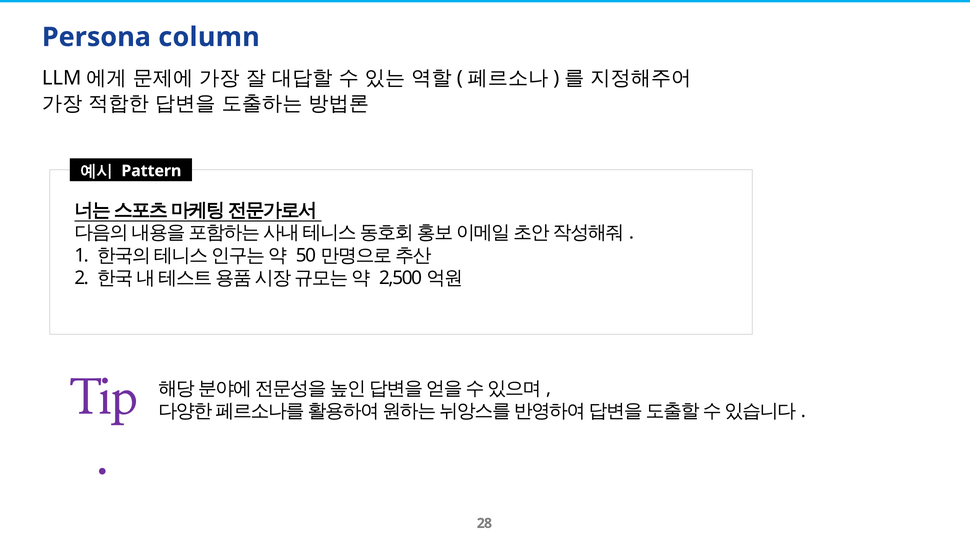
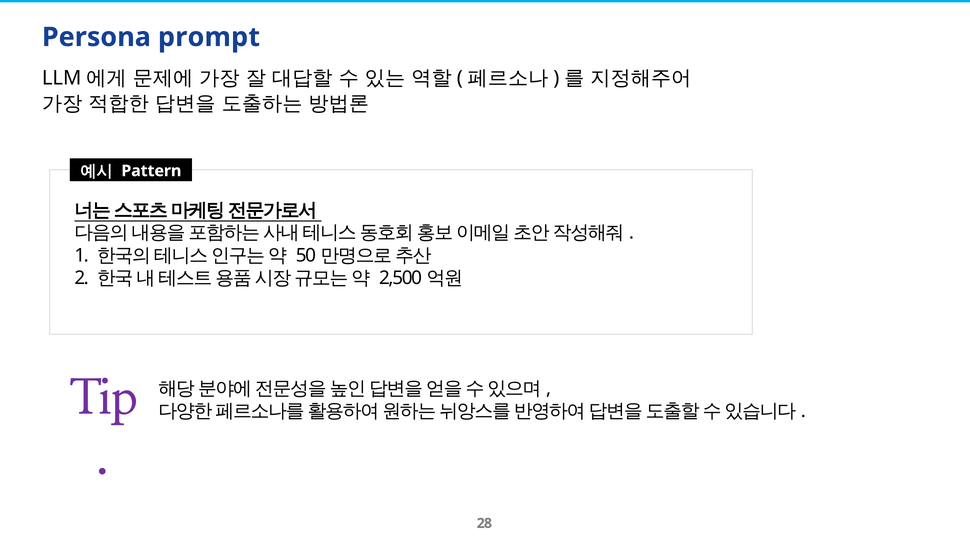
column: column -> prompt (209, 37)
